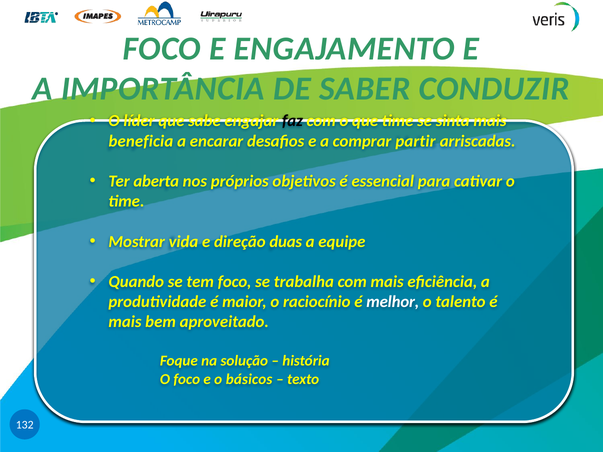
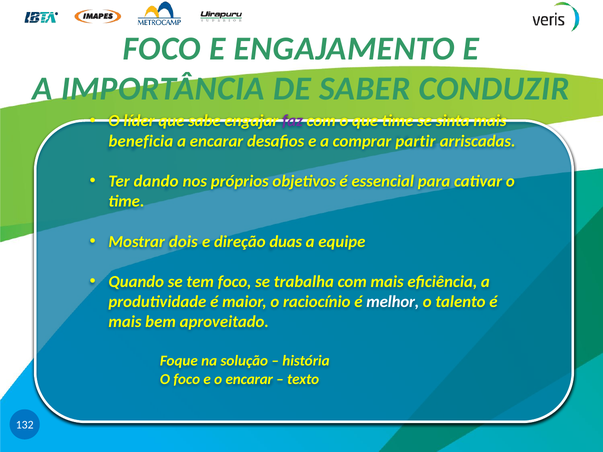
faz colour: black -> purple (292, 121)
aberta: aberta -> dando (156, 181)
vida: vida -> dois (183, 242)
o básicos: básicos -> encarar (249, 379)
